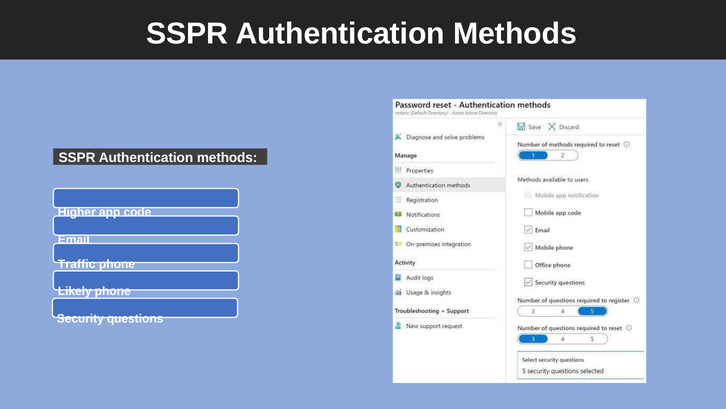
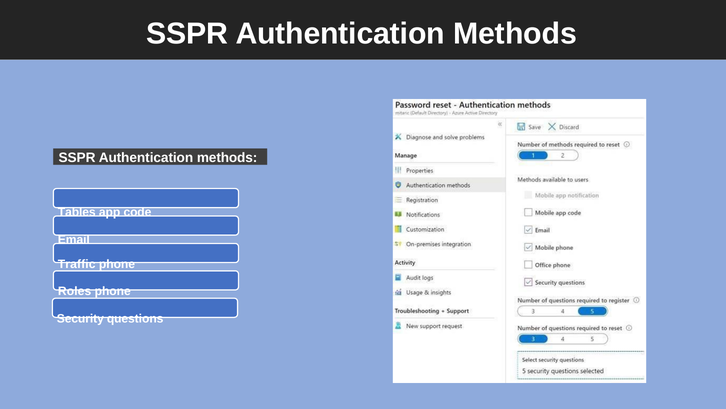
Higher: Higher -> Tables (77, 212)
Likely: Likely -> Roles (75, 291)
